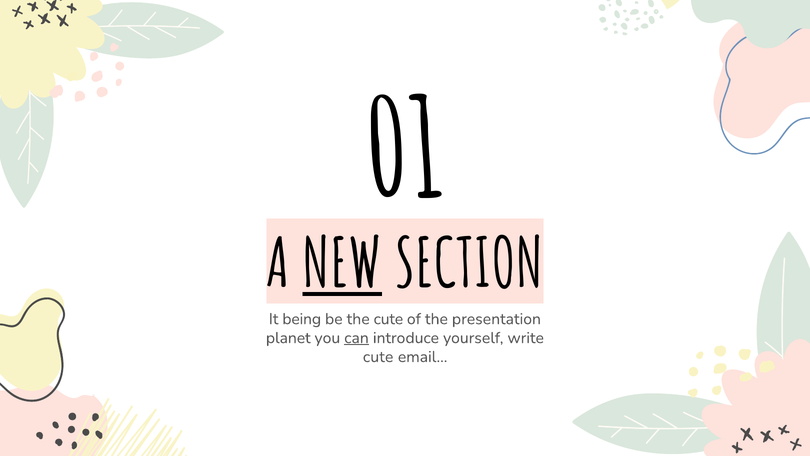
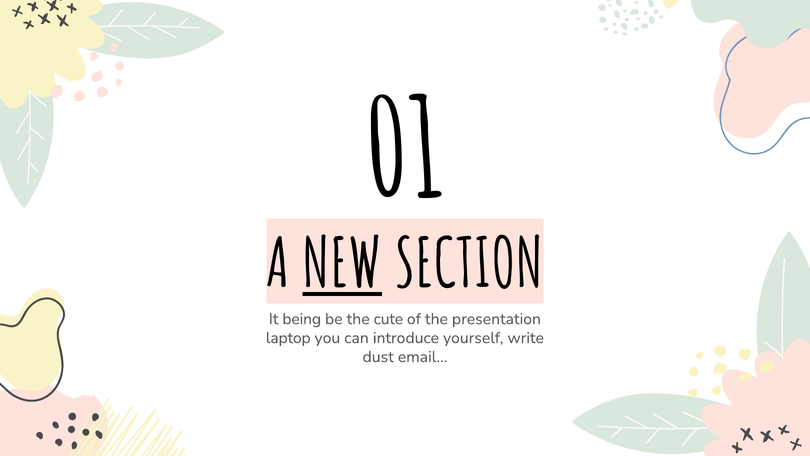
planet: planet -> laptop (288, 338)
can underline: present -> none (356, 338)
cute: cute -> dust (378, 357)
